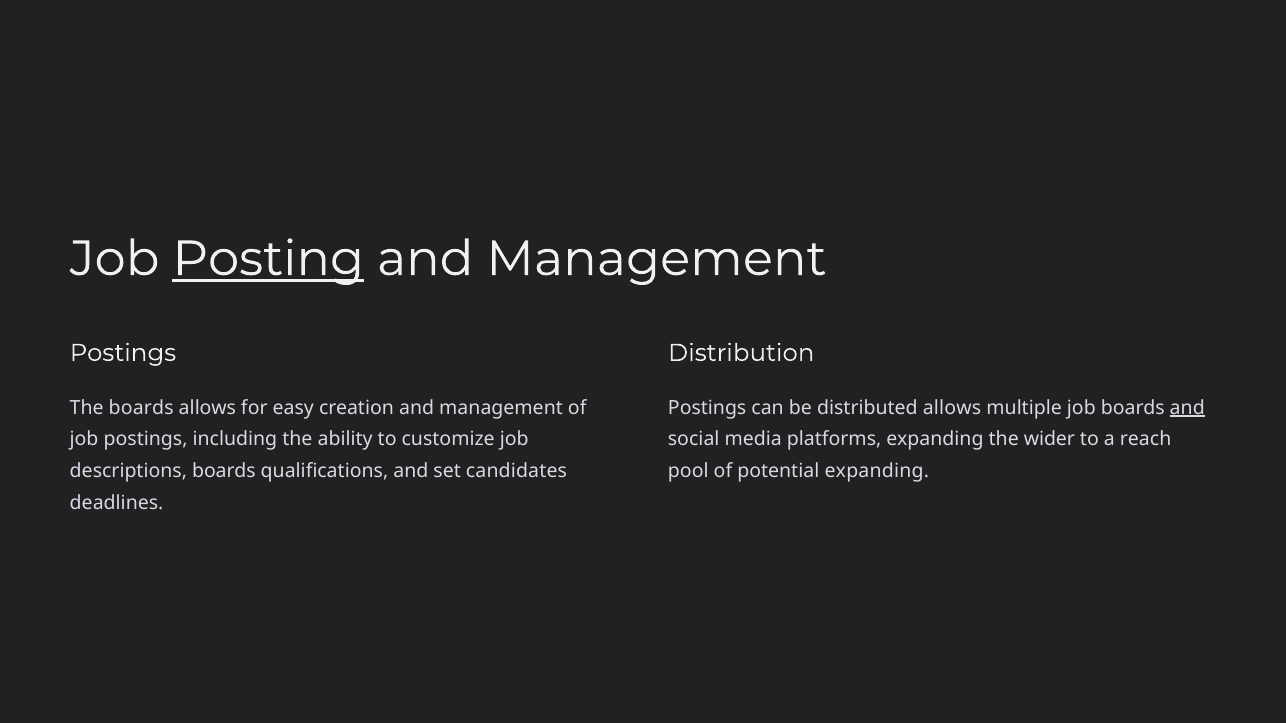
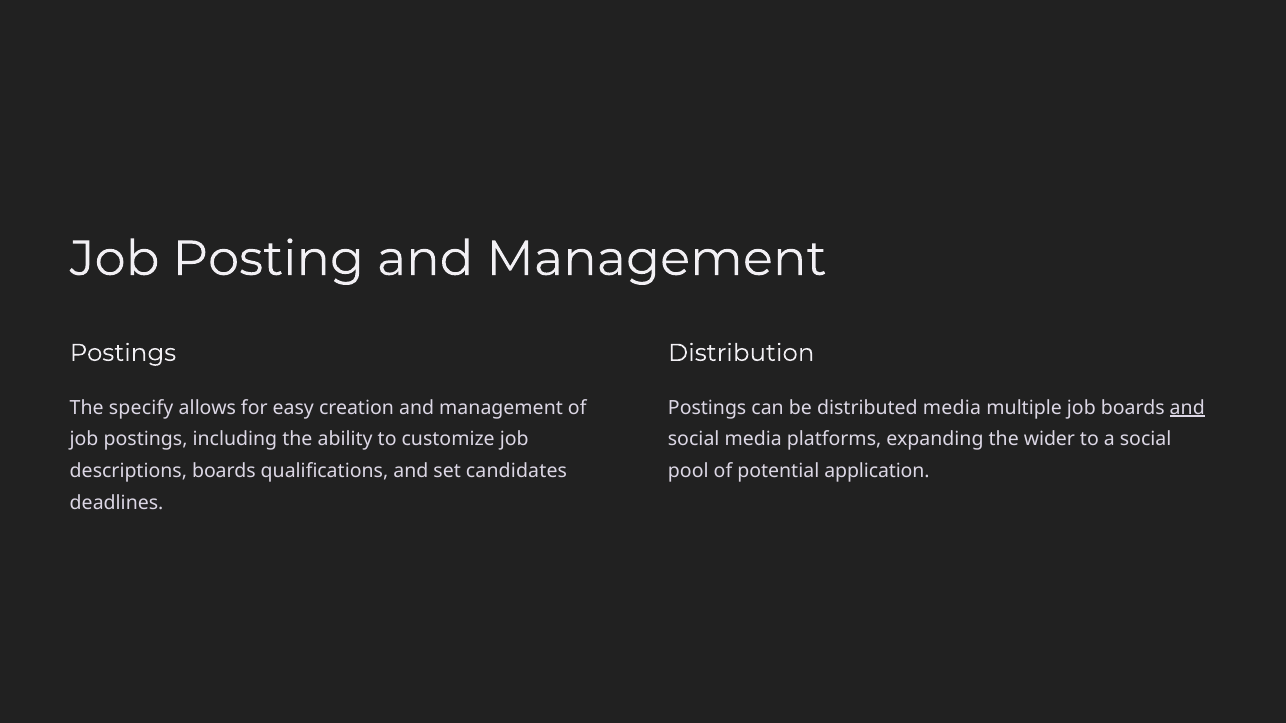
Posting underline: present -> none (268, 259)
The boards: boards -> specify (141, 408)
distributed allows: allows -> media (952, 408)
a reach: reach -> social (1146, 440)
potential expanding: expanding -> application (877, 472)
